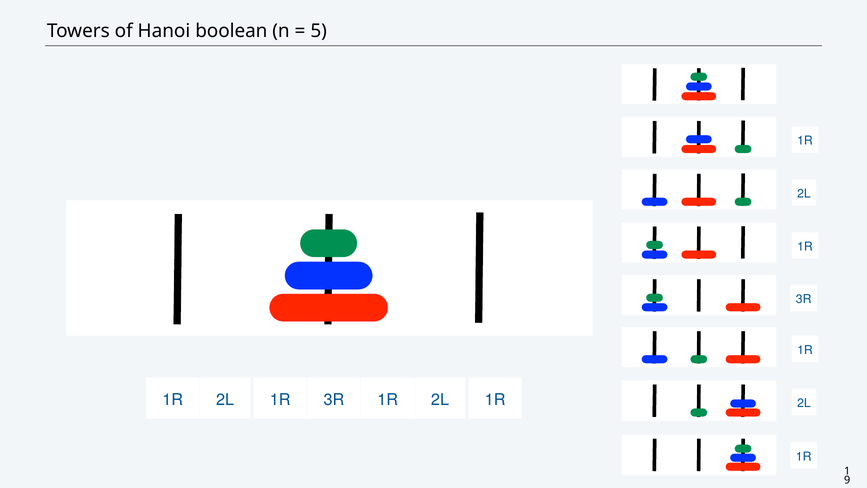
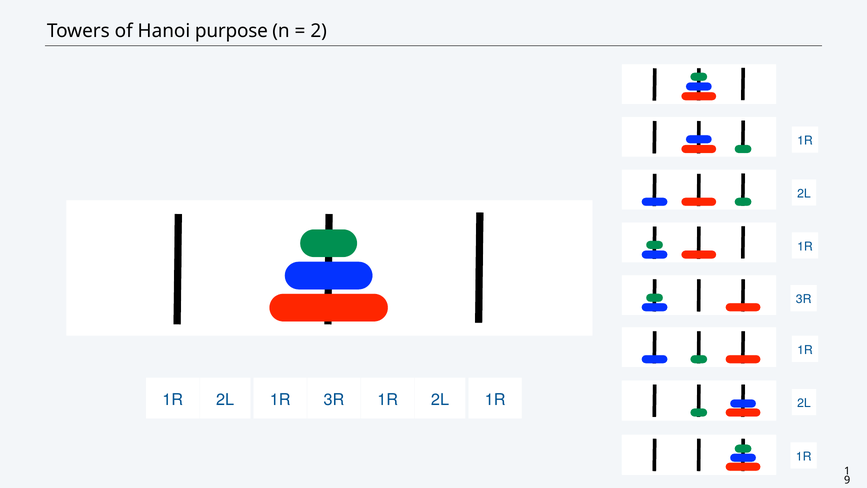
boolean: boolean -> purpose (231, 31)
5: 5 -> 2 (319, 31)
